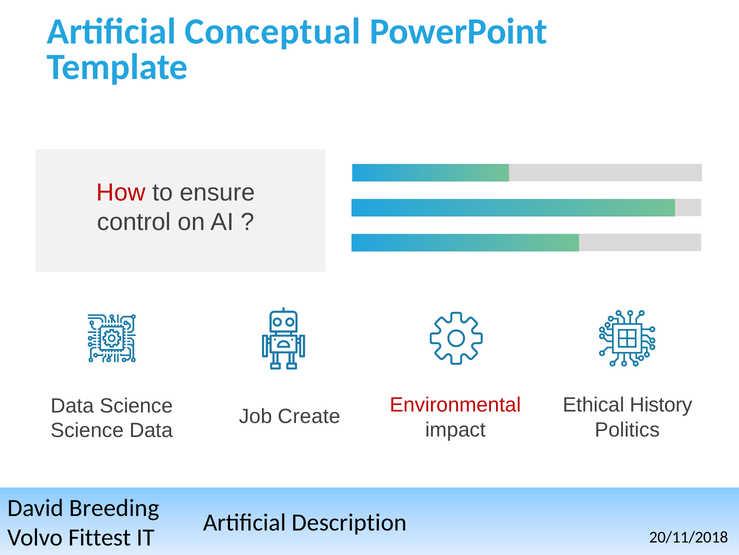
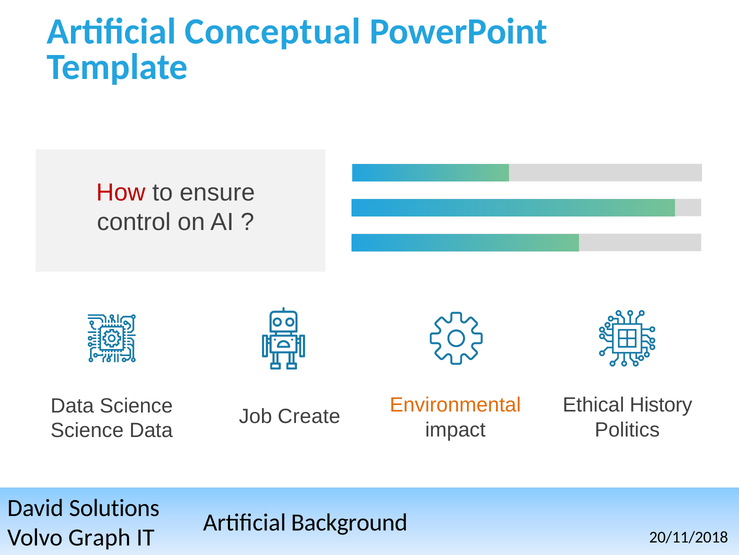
Environmental colour: red -> orange (455, 405)
Breeding: Breeding -> Solutions (114, 507)
Description: Description -> Background (349, 522)
Fittest: Fittest -> Graph (99, 537)
